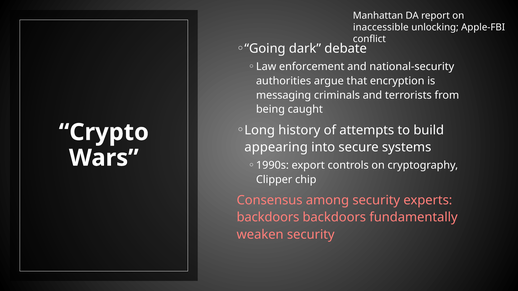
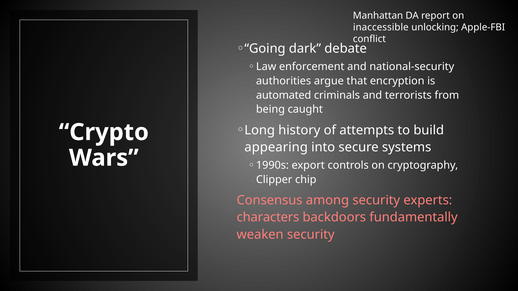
messaging: messaging -> automated (284, 95)
backdoors: backdoors -> characters (268, 218)
